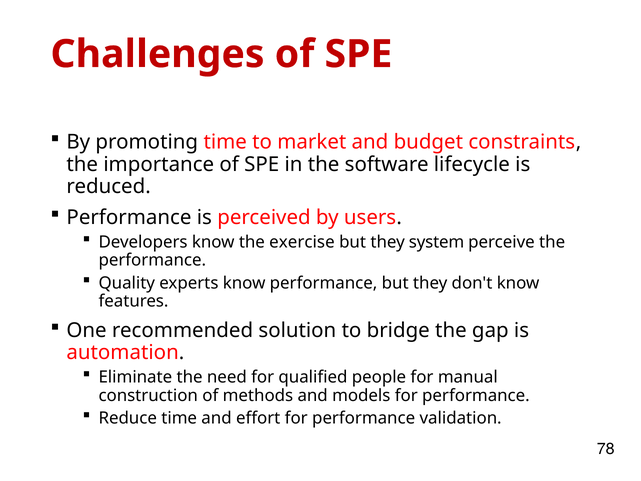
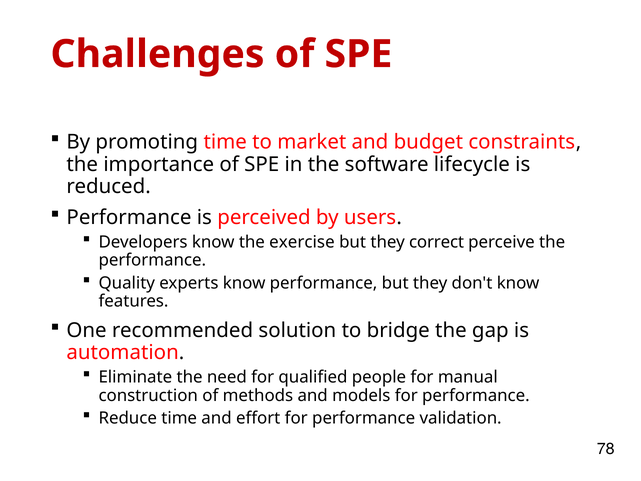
system: system -> correct (437, 242)
